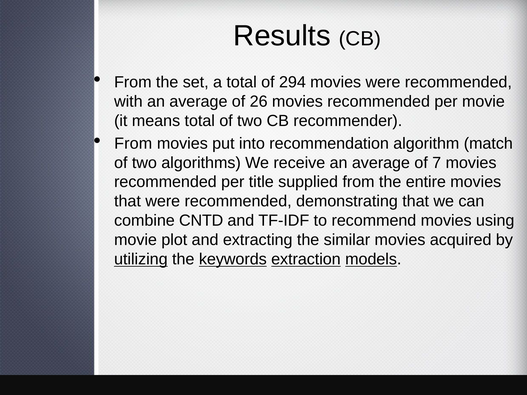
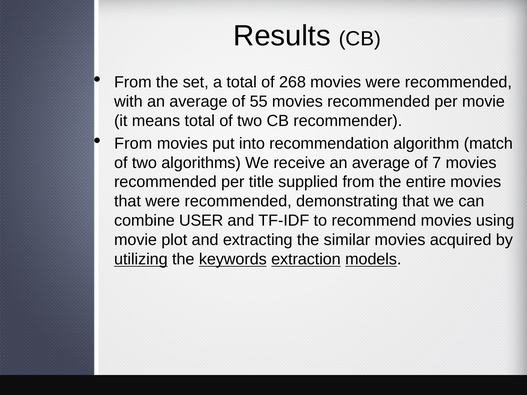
294: 294 -> 268 (292, 82)
26: 26 -> 55 (259, 102)
CNTD: CNTD -> USER (201, 221)
